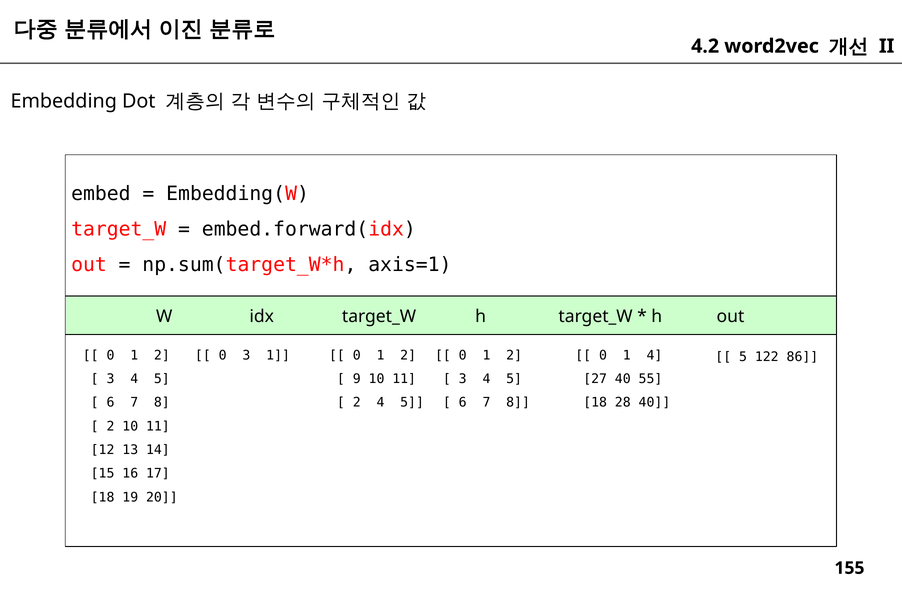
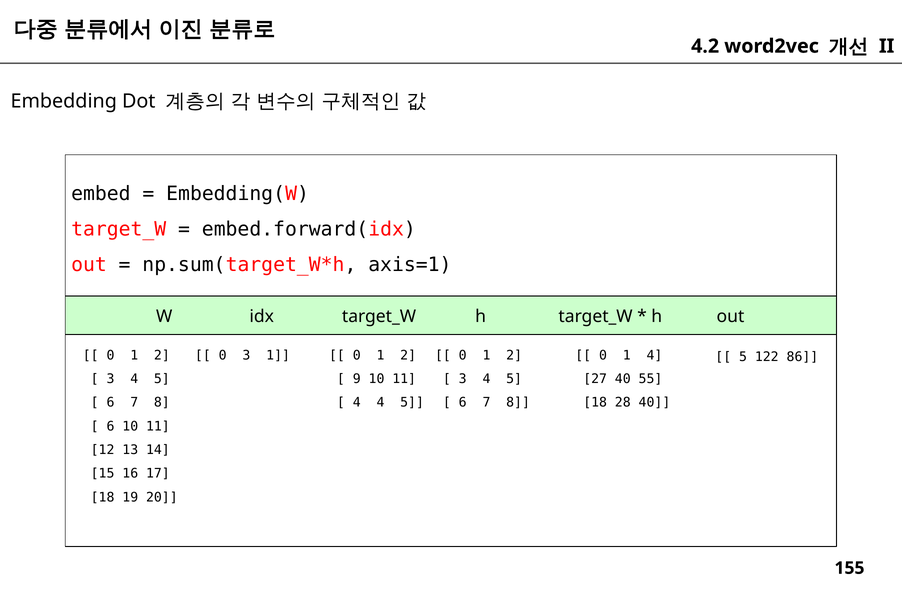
2: 2 -> 4 (357, 403)
2: 2 -> 6 (110, 427)
